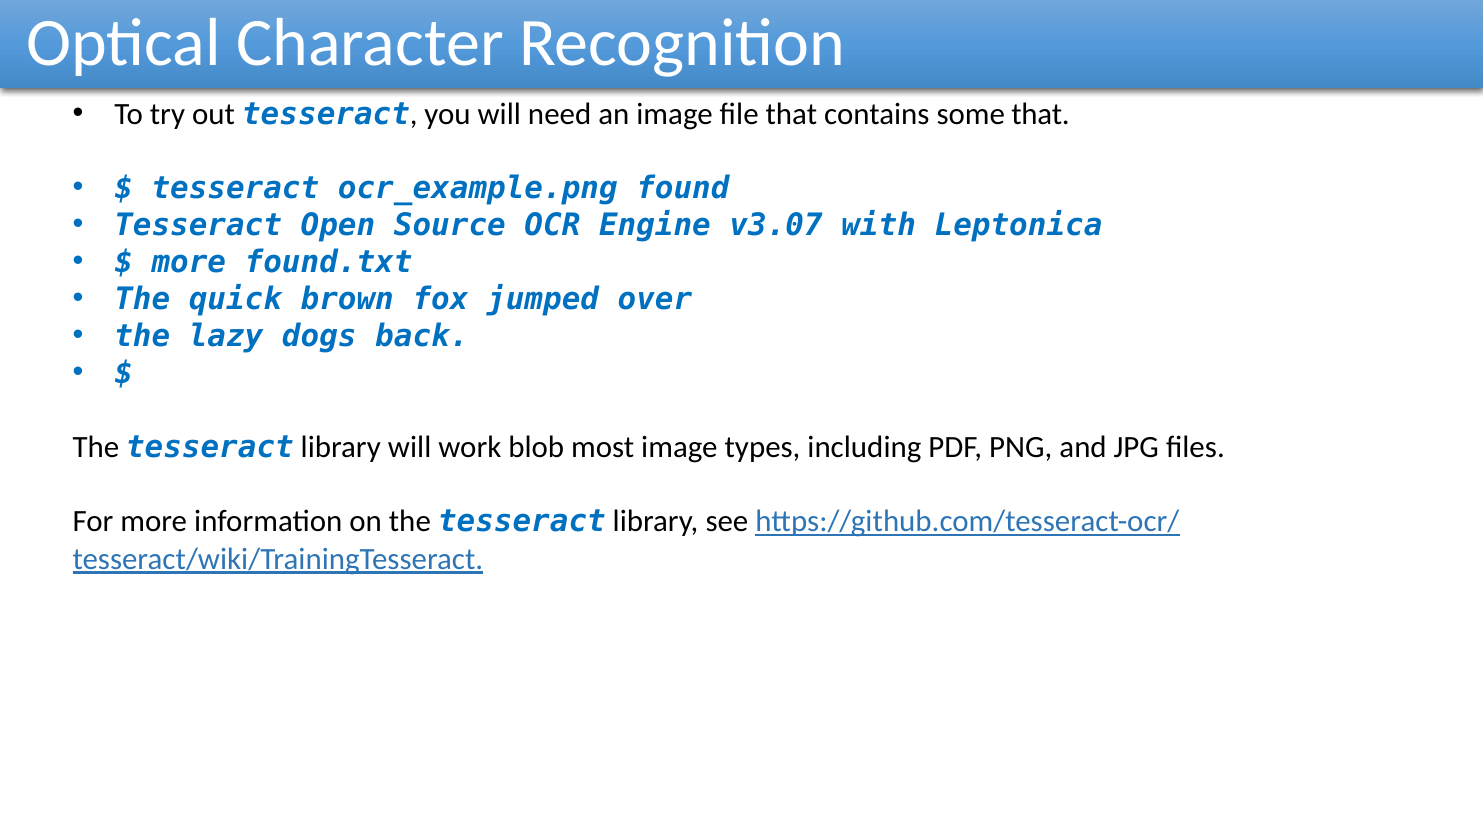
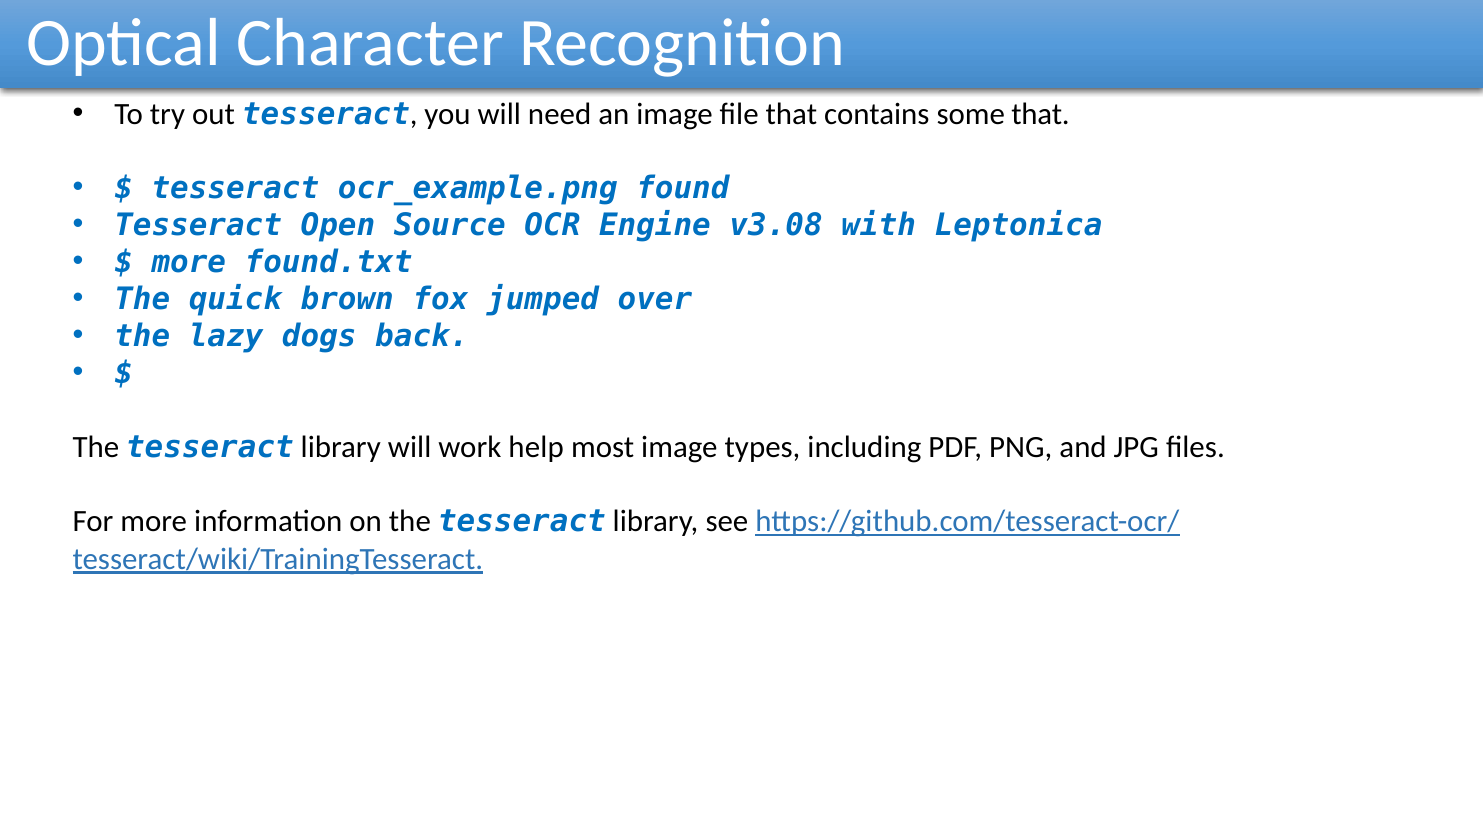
v3.07: v3.07 -> v3.08 (776, 225)
blob: blob -> help (536, 448)
